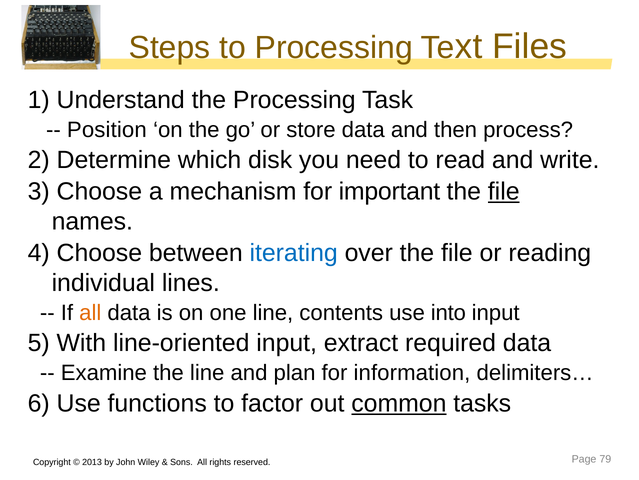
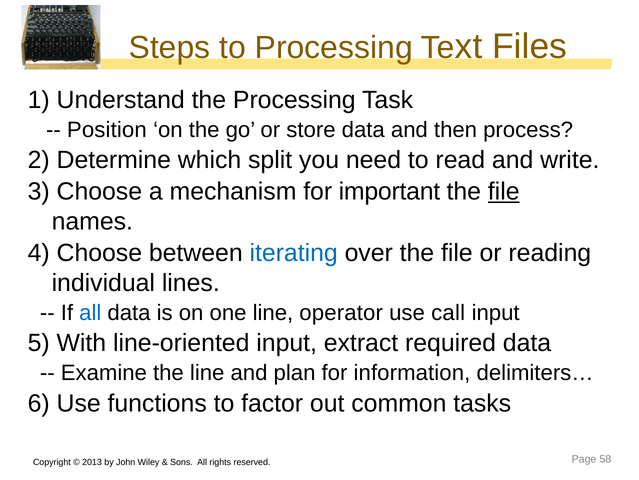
disk: disk -> split (270, 160)
all colour: orange -> blue (90, 313)
contents: contents -> operator (341, 313)
into: into -> call (448, 313)
common underline: present -> none (399, 403)
79: 79 -> 58 (605, 459)
